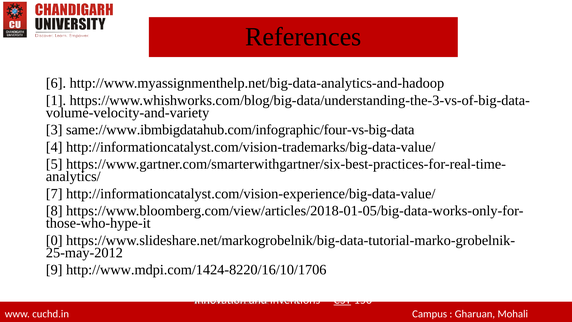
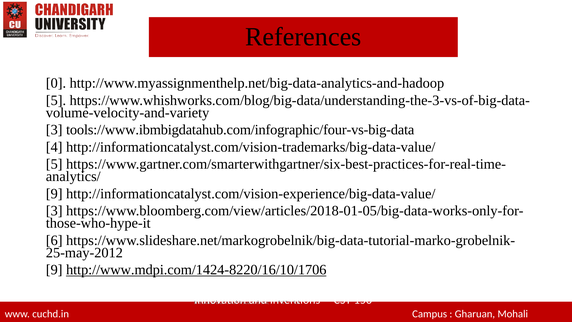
6: 6 -> 0 (56, 83)
1: 1 -> 5 (56, 100)
same://www.ibmbigdatahub.com/infographic/four-vs-big-data: same://www.ibmbigdatahub.com/infographic/four-vs-big-data -> tools://www.ibmbigdatahub.com/infographic/four-vs-big-data (240, 130)
7: 7 -> 9 (54, 194)
8: 8 -> 3 (54, 211)
0: 0 -> 6 (54, 240)
http://www.mdpi.com/1424-8220/16/10/1706 underline: none -> present (196, 270)
CST underline: present -> none (342, 300)
